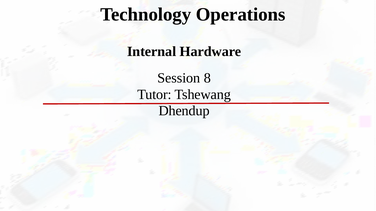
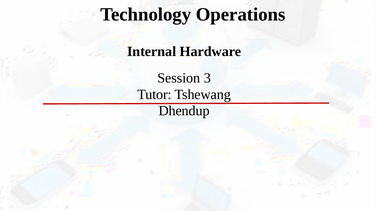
8: 8 -> 3 (207, 78)
